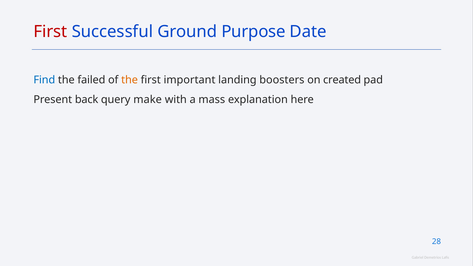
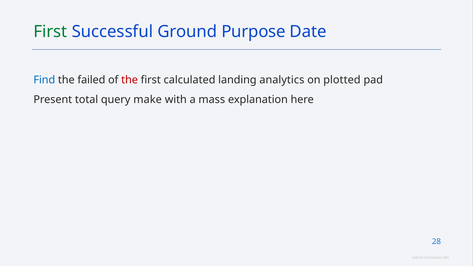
First colour: red -> green (50, 32)
the colour: orange -> red (130, 80)
important: important -> calculated (190, 80)
boosters: boosters -> analytics (282, 80)
created: created -> plotted (342, 80)
back: back -> total (87, 100)
